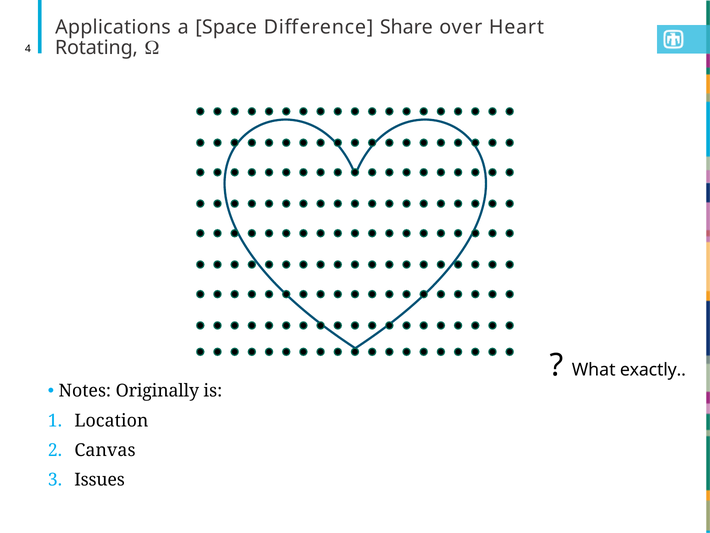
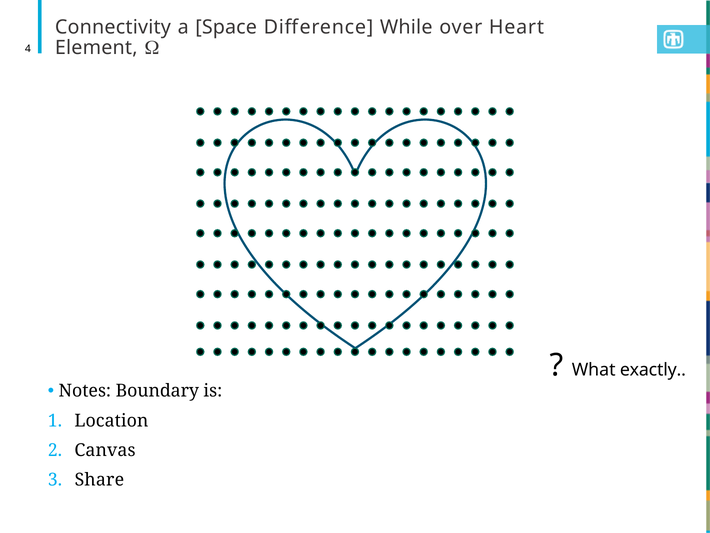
Applications: Applications -> Connectivity (113, 27)
Share: Share -> While (406, 27)
Rotating: Rotating -> Element (96, 48)
Originally: Originally -> Boundary (157, 391)
Issues: Issues -> Share (99, 479)
